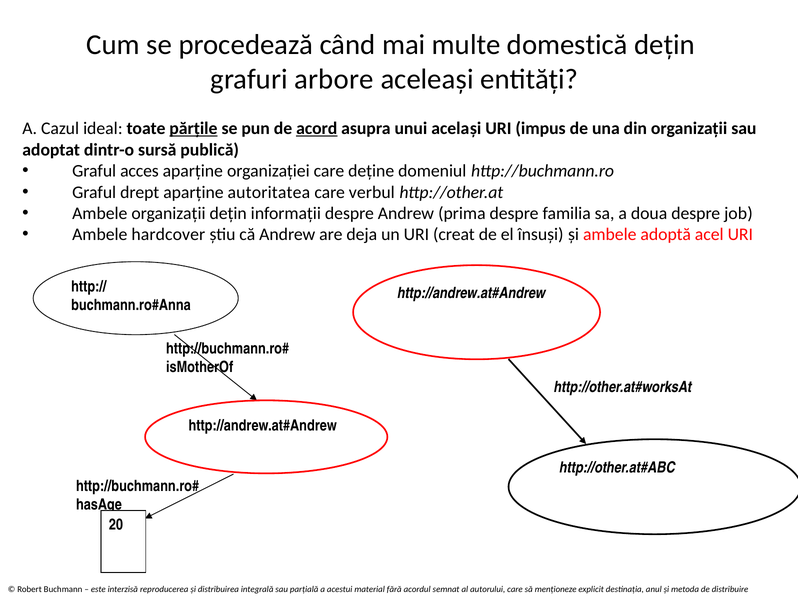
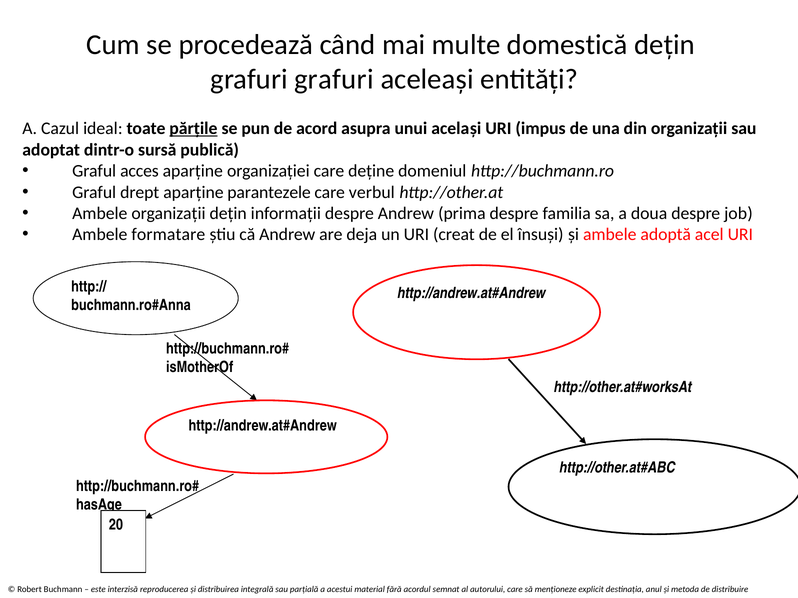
grafuri arbore: arbore -> grafuri (334, 79)
acord underline: present -> none (317, 129)
autoritatea: autoritatea -> parantezele (269, 192)
hardcover: hardcover -> formatare (168, 235)
